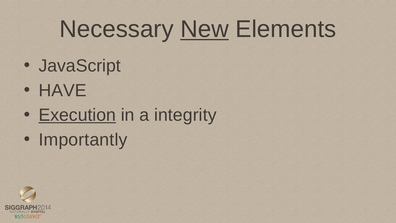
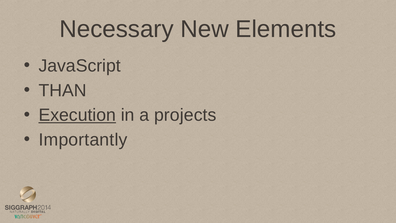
New underline: present -> none (205, 29)
HAVE: HAVE -> THAN (63, 90)
integrity: integrity -> projects (185, 115)
